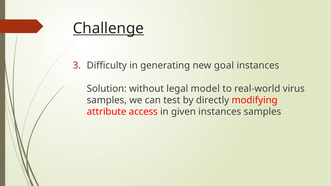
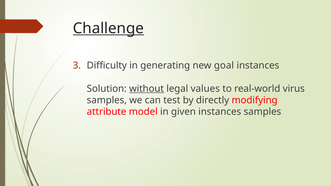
without underline: none -> present (147, 89)
model: model -> values (205, 89)
access: access -> model (143, 112)
